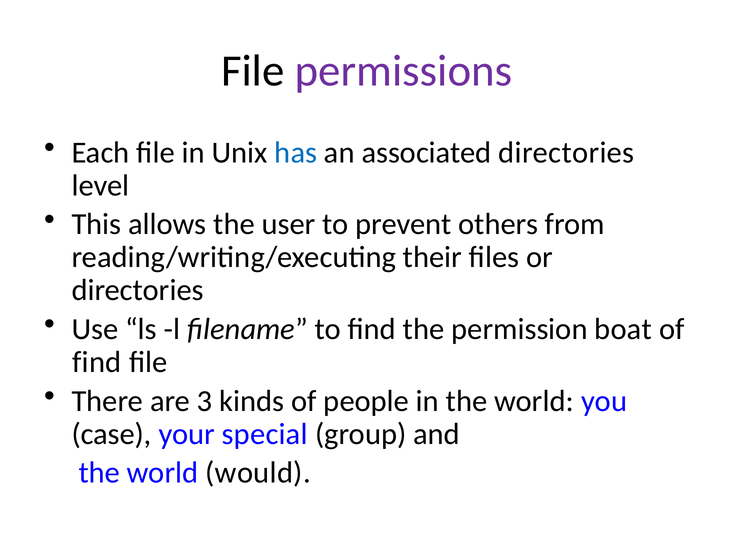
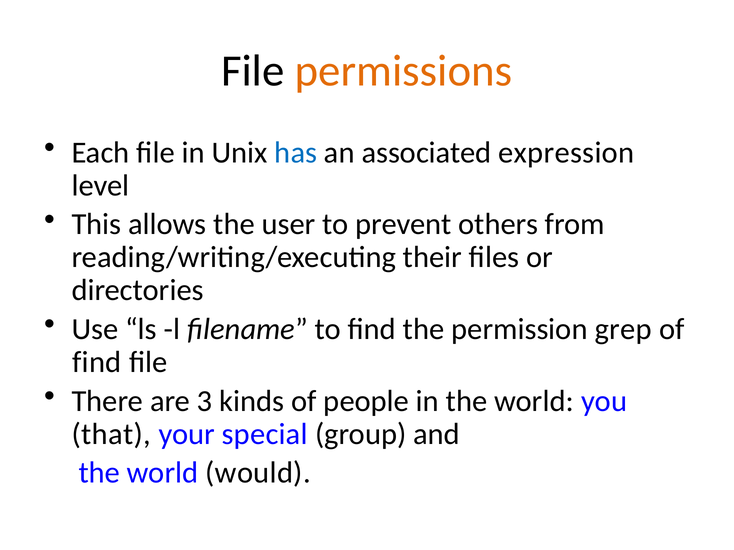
permissions colour: purple -> orange (404, 71)
associated directories: directories -> expression (566, 153)
boat: boat -> grep (623, 329)
case: case -> that (111, 434)
